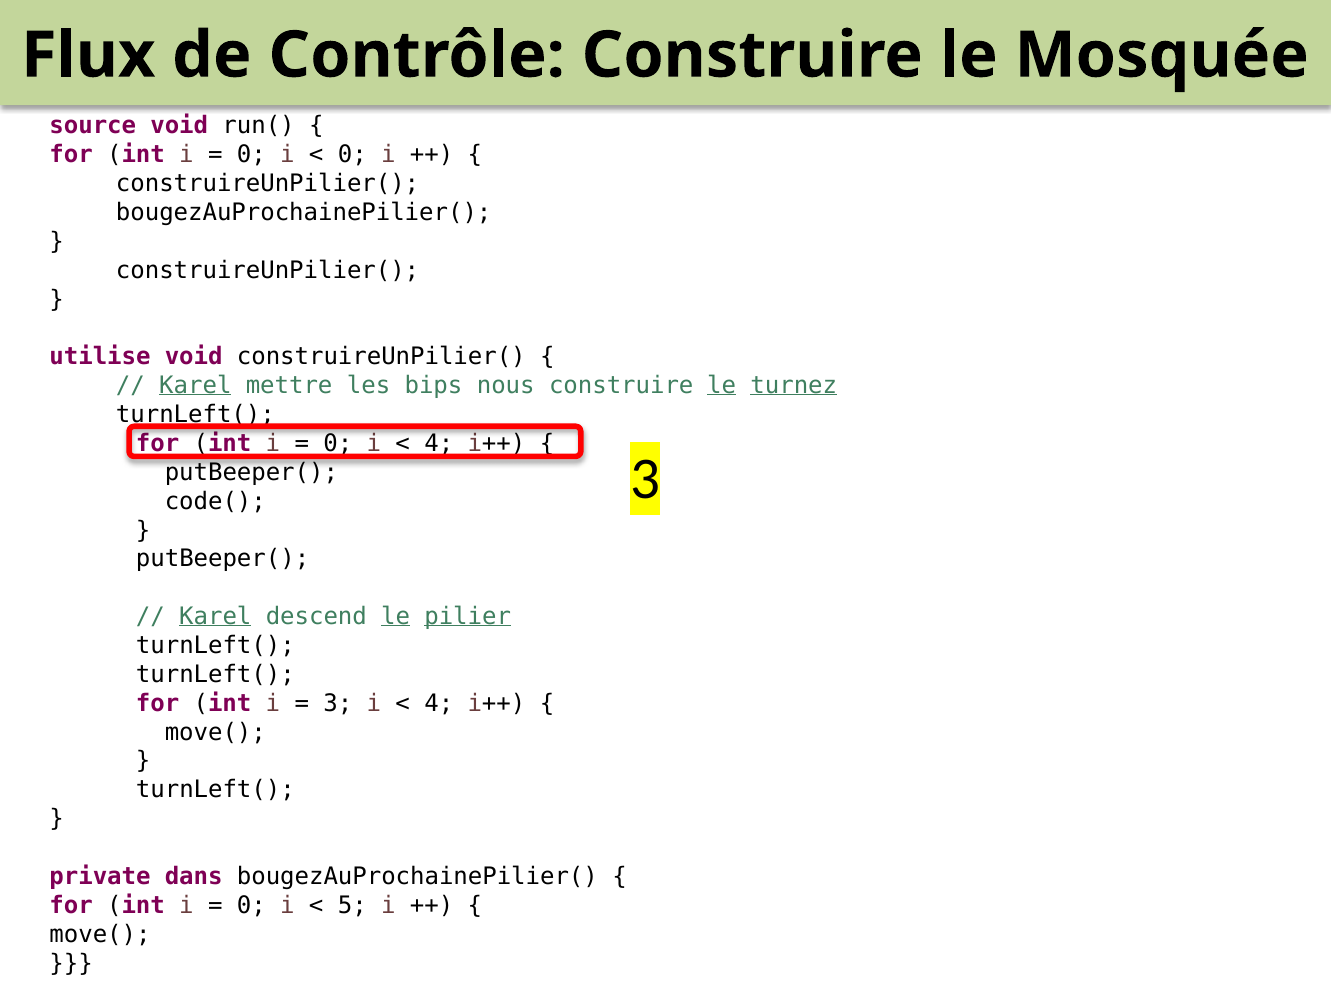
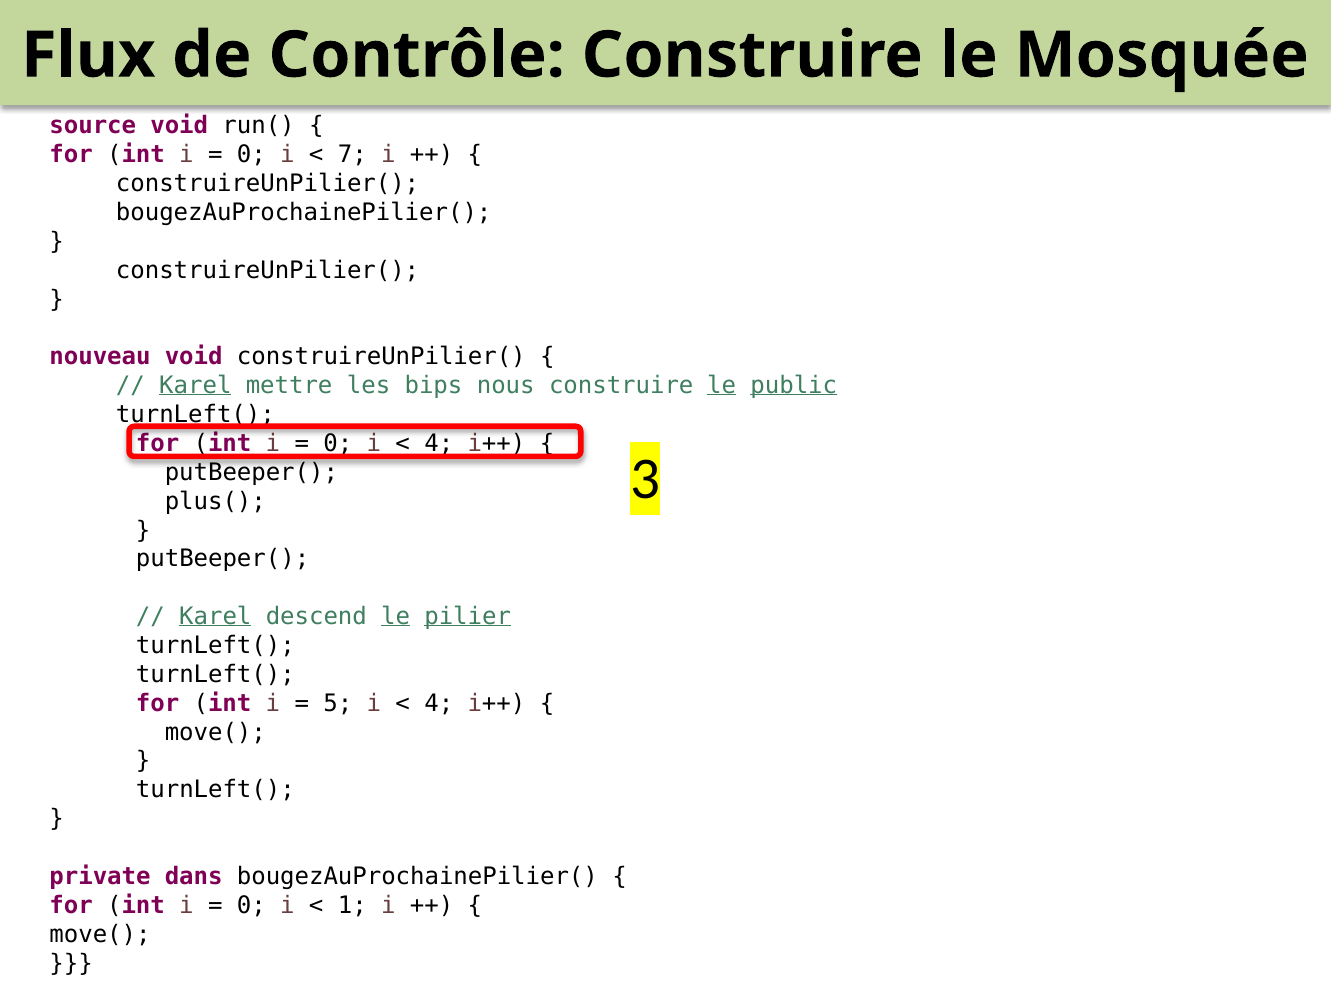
0: 0 -> 7 (352, 155)
utilise: utilise -> nouveau (100, 357)
turnez: turnez -> public (794, 386)
code(: code( -> plus( (215, 501)
3: 3 -> 5 (338, 703)
5: 5 -> 1 (352, 906)
